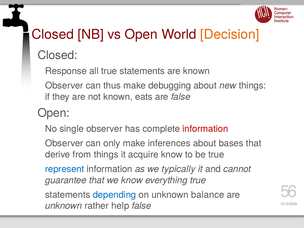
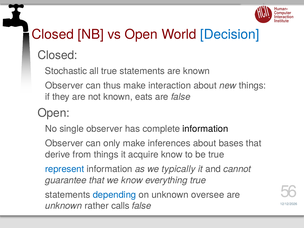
Decision colour: orange -> blue (230, 35)
Response: Response -> Stochastic (66, 71)
debugging: debugging -> interaction (170, 86)
information colour: red -> black (205, 129)
balance: balance -> oversee (208, 195)
help: help -> calls (120, 206)
